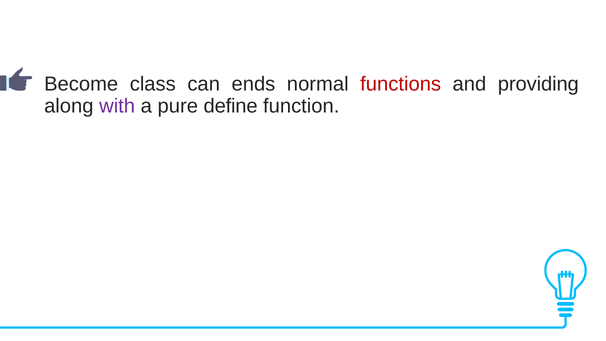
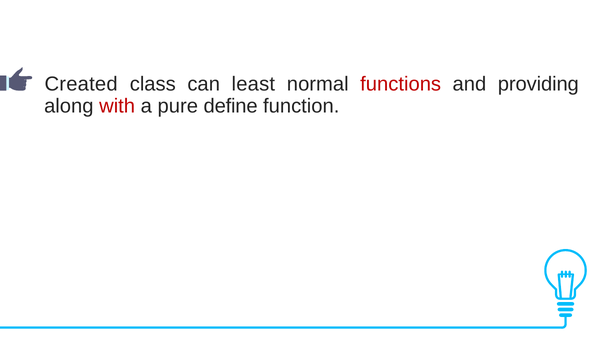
Become: Become -> Created (81, 84)
ends: ends -> least (253, 84)
with colour: purple -> red (117, 106)
